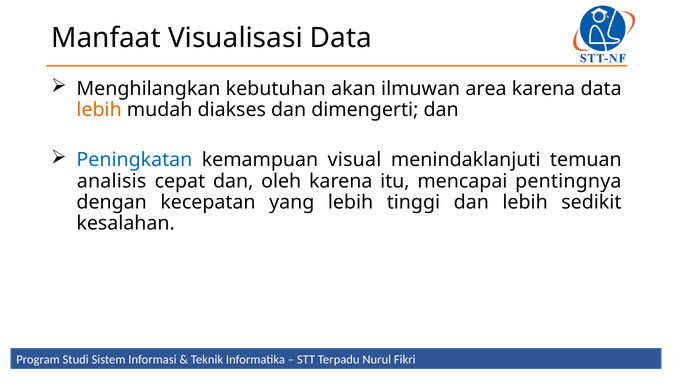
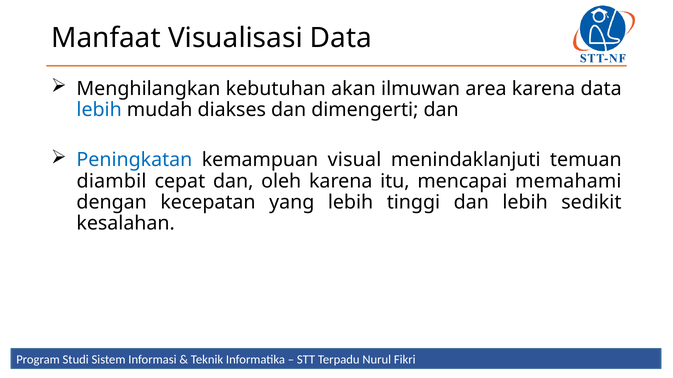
lebih colour: orange -> blue (99, 110)
analisis: analisis -> diambil (112, 181)
pentingnya: pentingnya -> memahami (568, 181)
